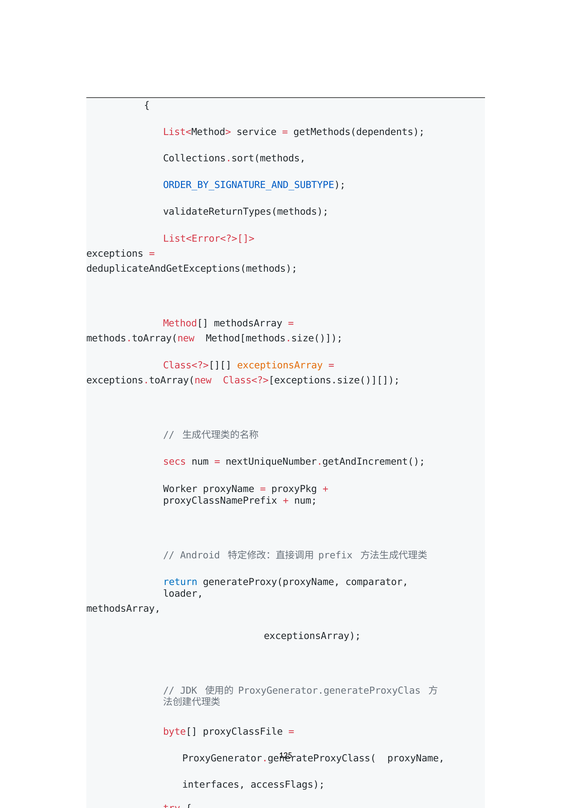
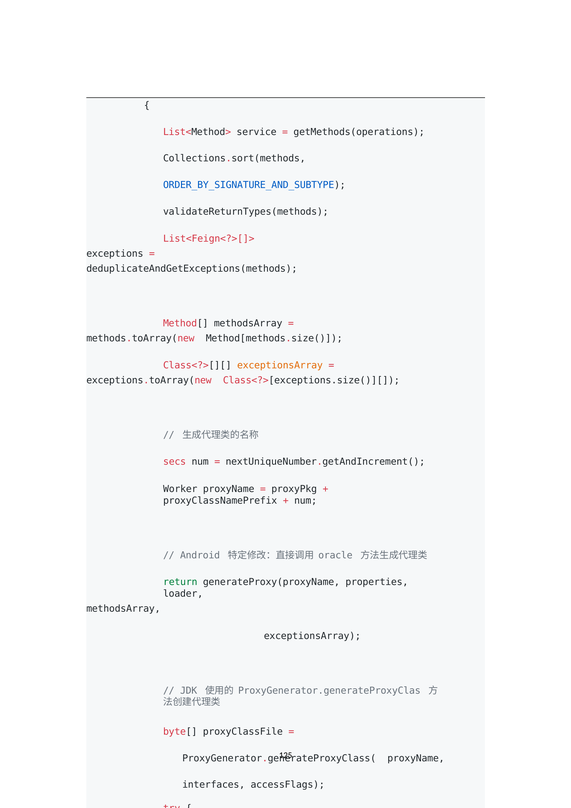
getMethods(dependents: getMethods(dependents -> getMethods(operations (359, 132)
List<Error<?>[]>: List<Error<?>[]> -> List<Feign<?>[]> (209, 239)
prefix: prefix -> oracle (335, 555)
return colour: blue -> green (180, 582)
comparator: comparator -> properties (377, 582)
